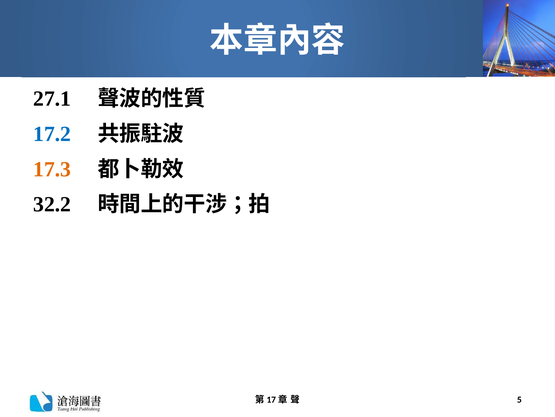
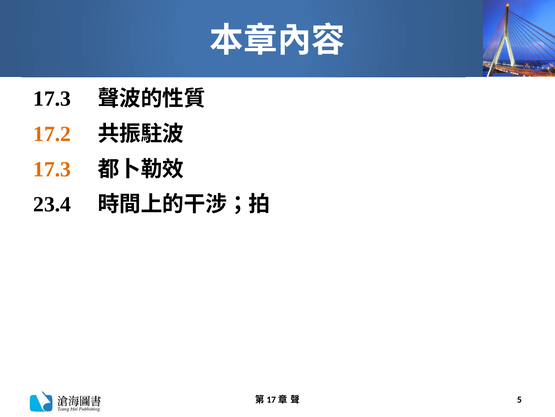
27.1: 27.1 -> 17.3 (52, 99)
17.2 colour: blue -> orange (52, 134)
32.2: 32.2 -> 23.4 (52, 204)
